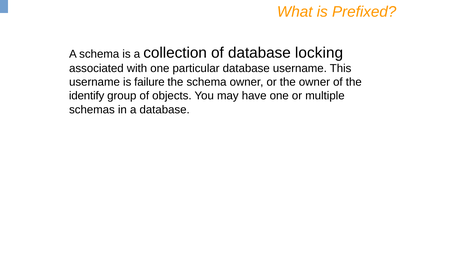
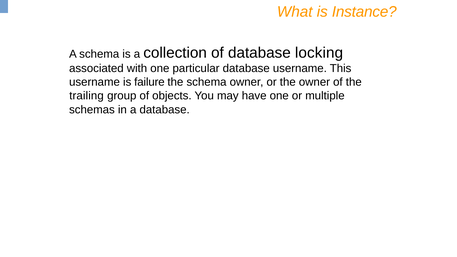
Prefixed: Prefixed -> Instance (364, 12)
identify: identify -> trailing (87, 96)
